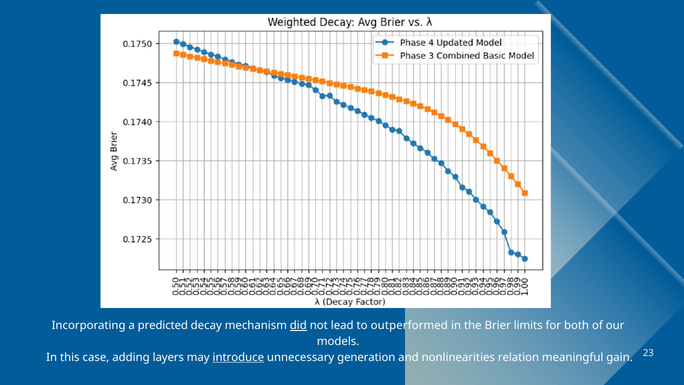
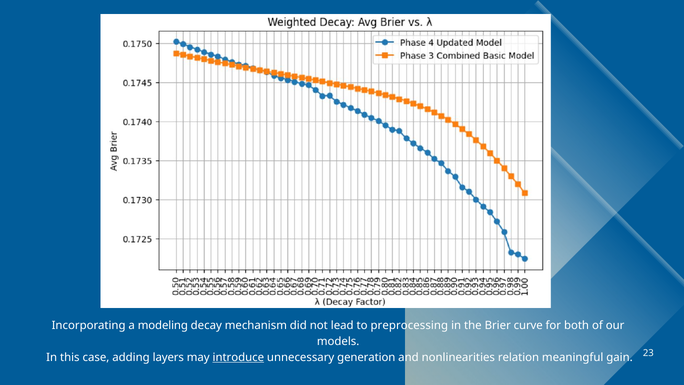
predicted: predicted -> modeling (163, 325)
did underline: present -> none (298, 325)
outperformed: outperformed -> preprocessing (409, 325)
limits: limits -> curve (528, 325)
